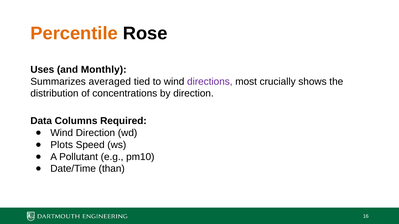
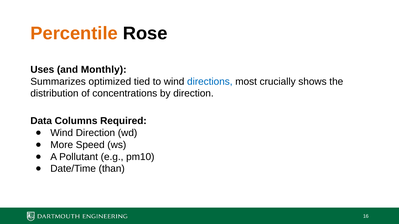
averaged: averaged -> optimized (110, 82)
directions colour: purple -> blue (210, 82)
Plots: Plots -> More (62, 145)
